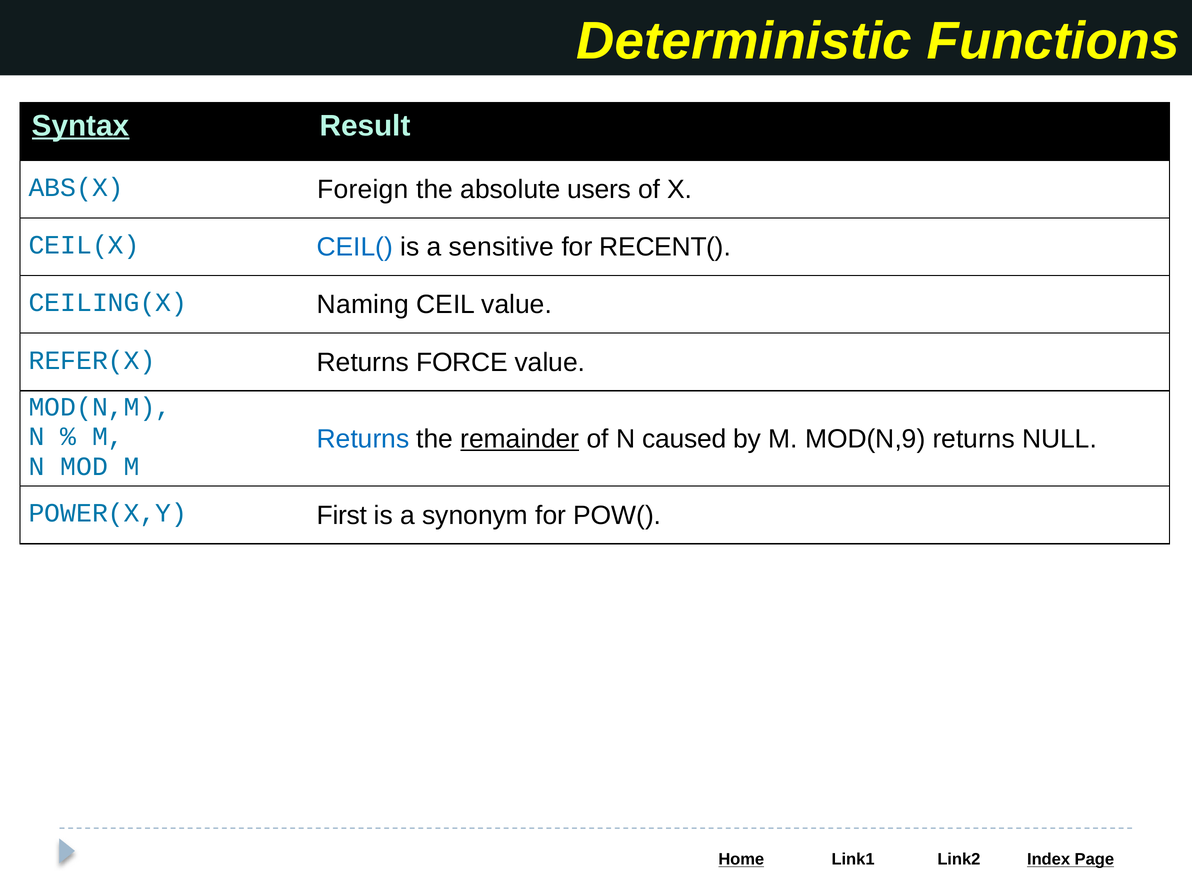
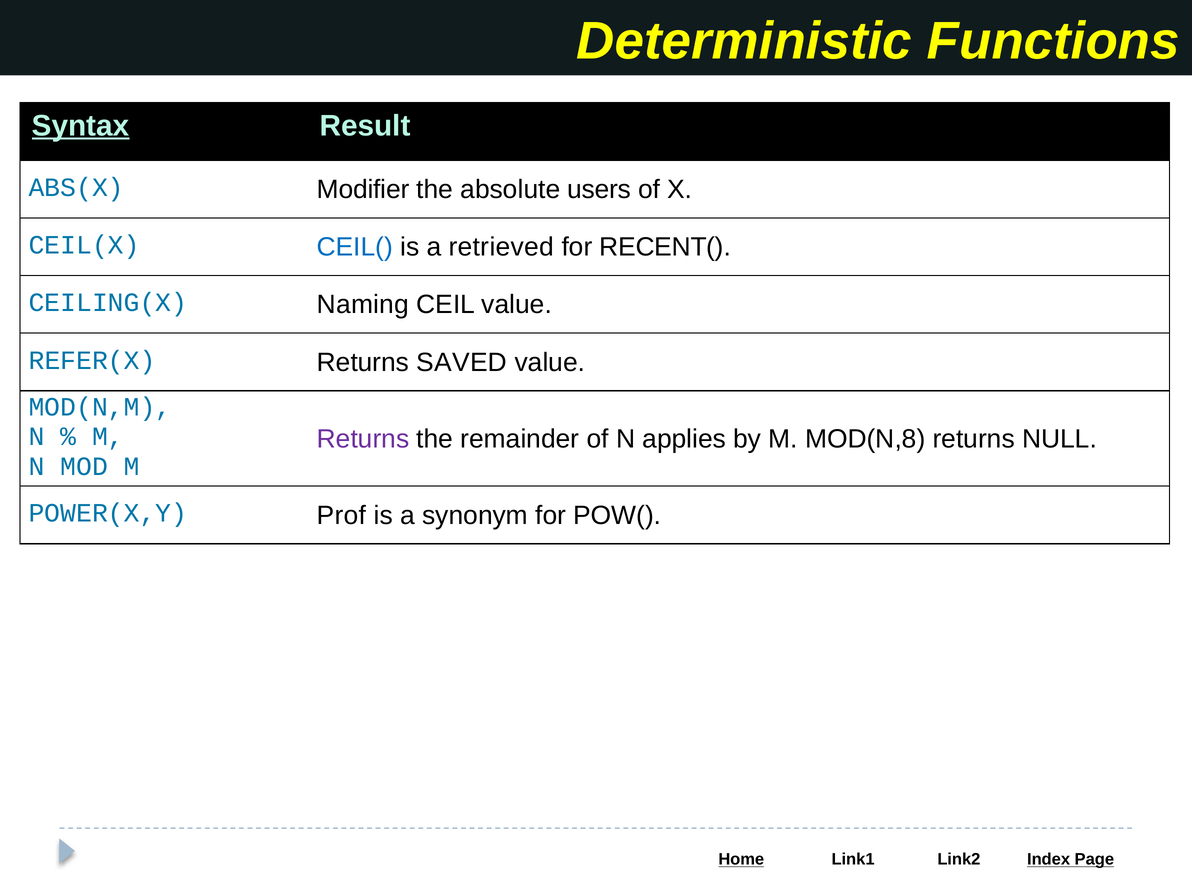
Foreign: Foreign -> Modifier (363, 189)
sensitive: sensitive -> retrieved (501, 247)
FORCE: FORCE -> SAVED (462, 362)
Returns colour: blue -> purple (363, 439)
remainder underline: present -> none (520, 439)
caused: caused -> applies (684, 439)
MOD(N,9: MOD(N,9 -> MOD(N,8 (865, 439)
First: First -> Prof (342, 515)
